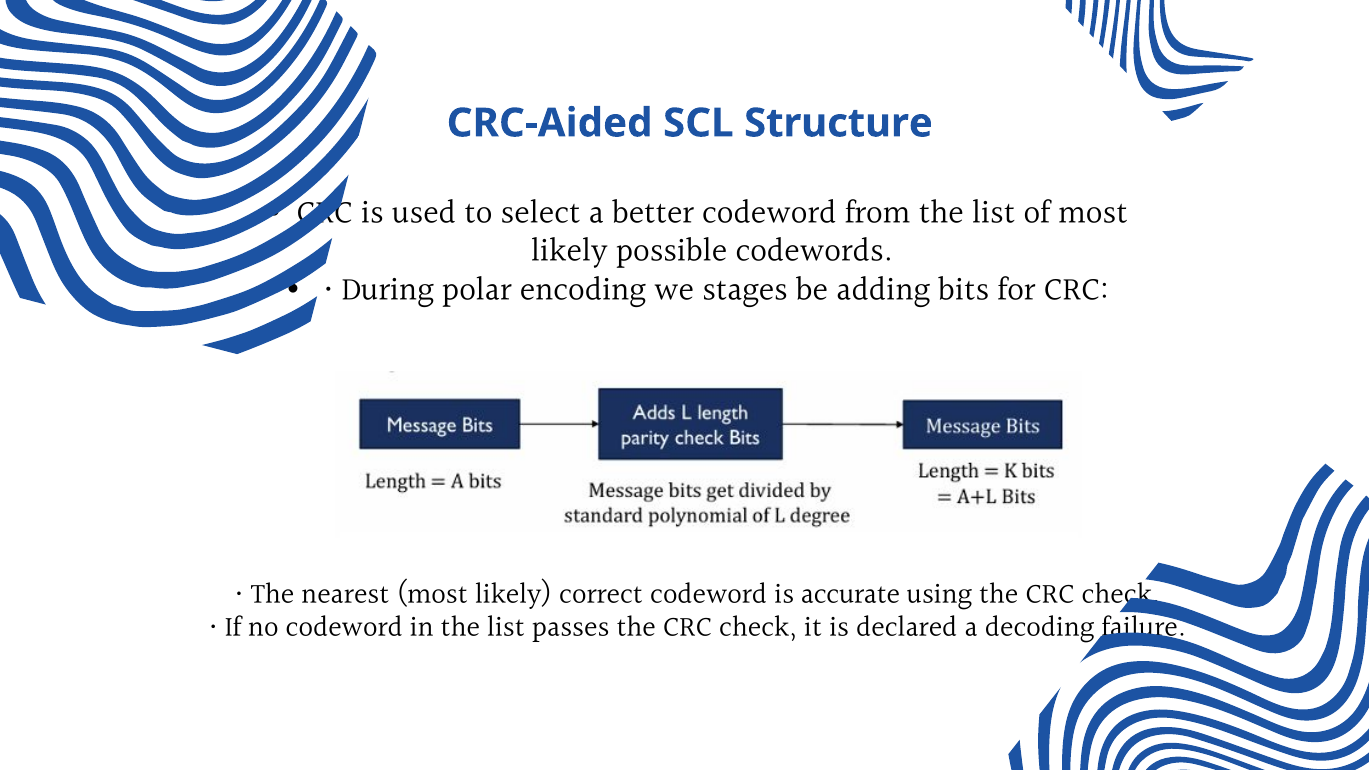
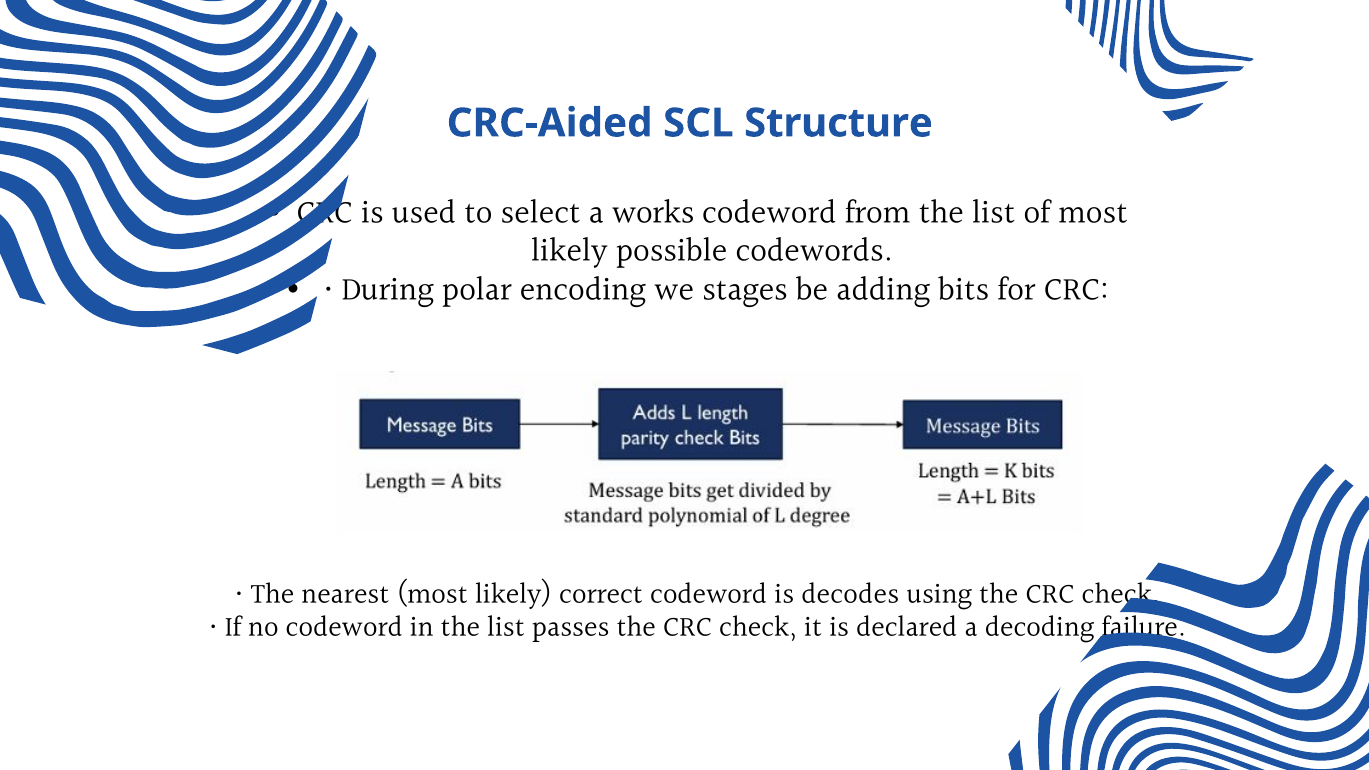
better: better -> works (653, 213)
accurate: accurate -> decodes (850, 595)
